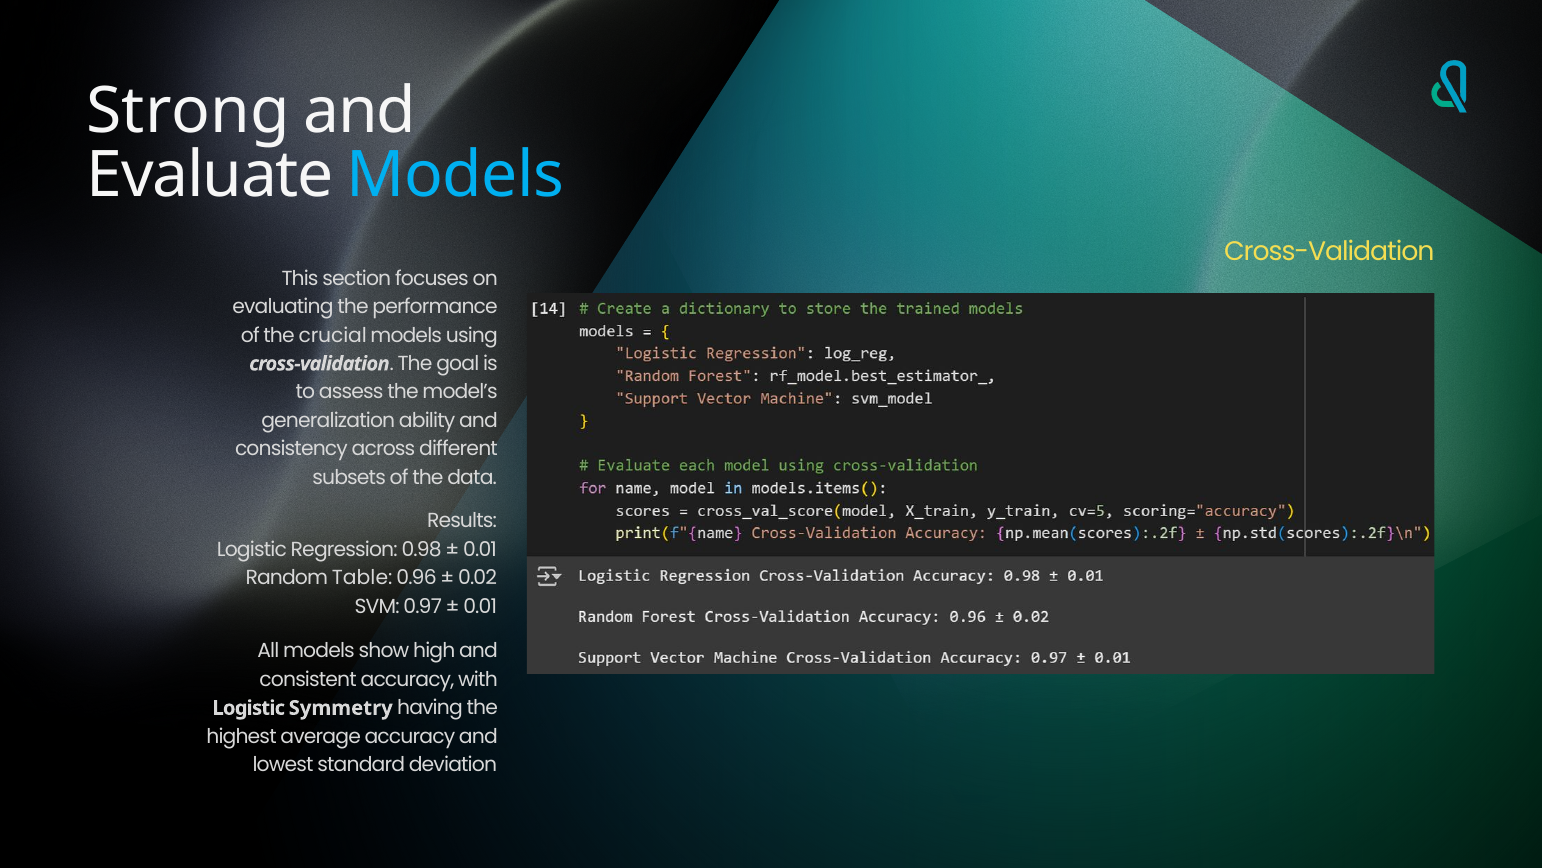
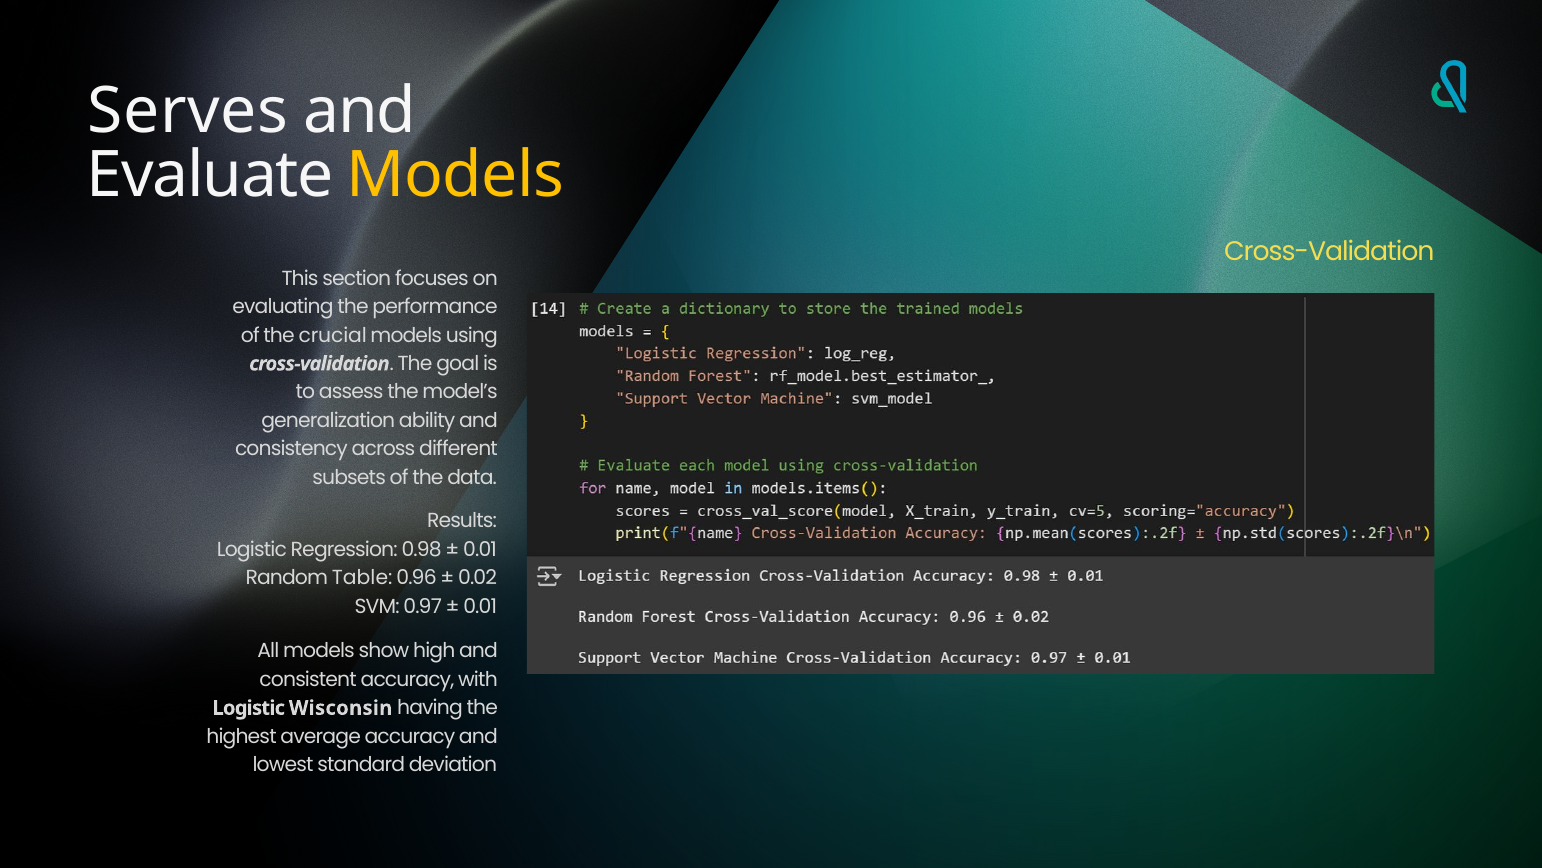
Strong: Strong -> Serves (188, 111)
Models colour: light blue -> yellow (455, 176)
Symmetry: Symmetry -> Wisconsin (341, 708)
